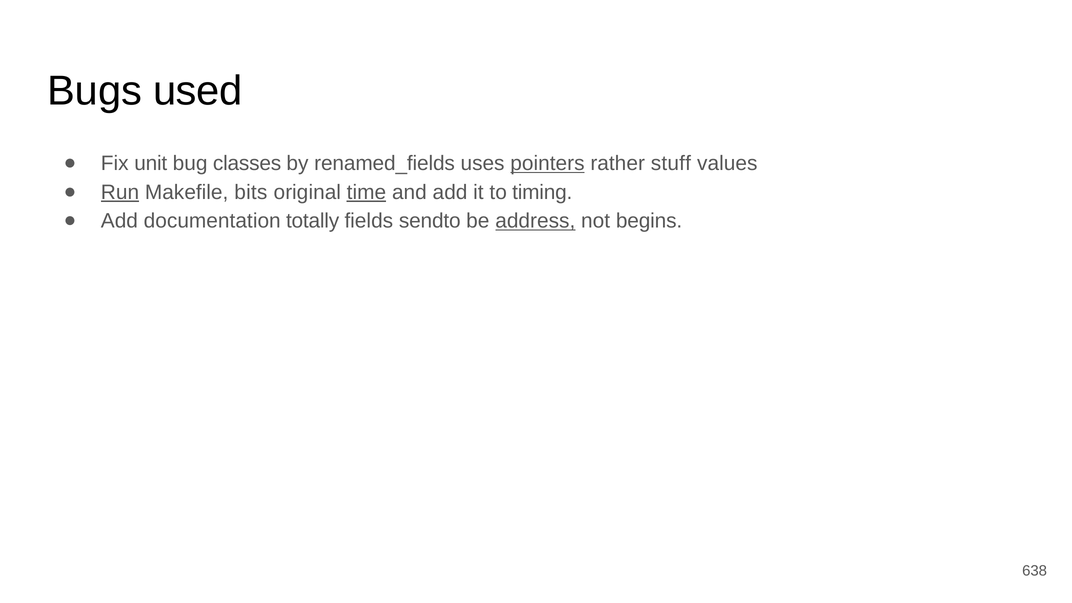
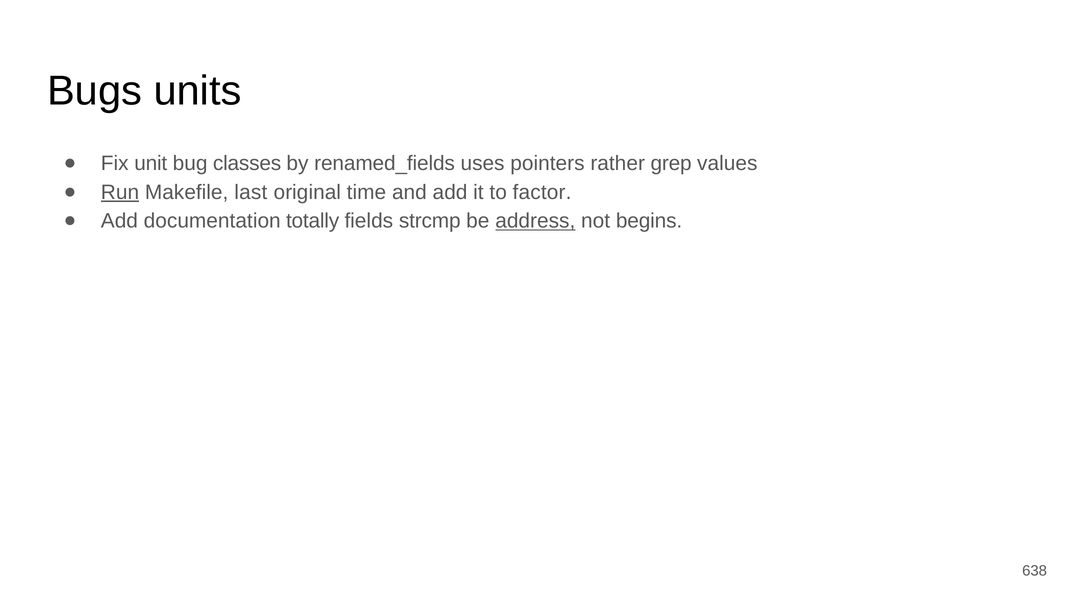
used: used -> units (197, 91)
pointers underline: present -> none (547, 164)
stuff: stuff -> grep (671, 164)
bits: bits -> last (251, 192)
time underline: present -> none (366, 192)
timing: timing -> factor (542, 192)
sendto: sendto -> strcmp (430, 221)
